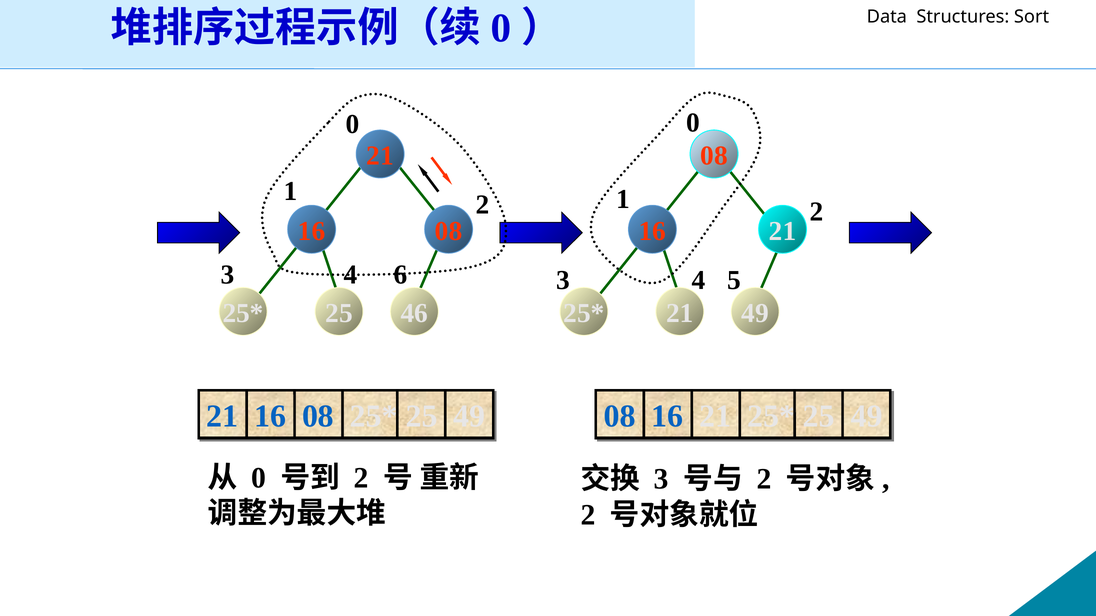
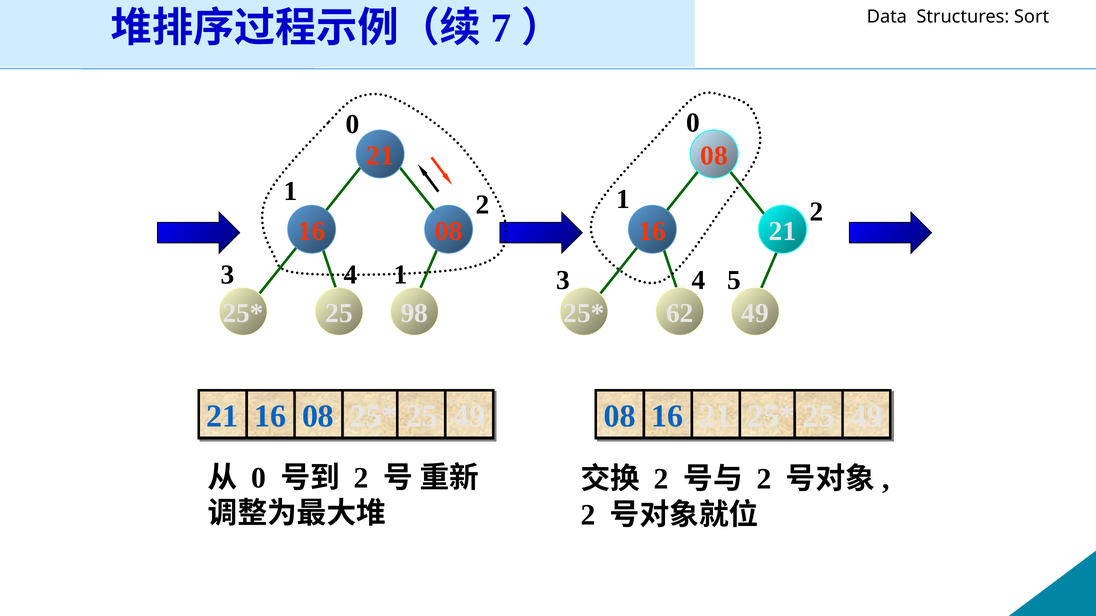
0: 0 -> 7 (501, 28)
4 6: 6 -> 1 (400, 275)
46: 46 -> 98 (414, 314)
21: 21 -> 62 (680, 314)
3: 3 -> 2 (661, 480)
